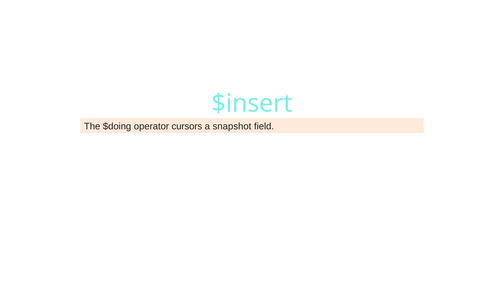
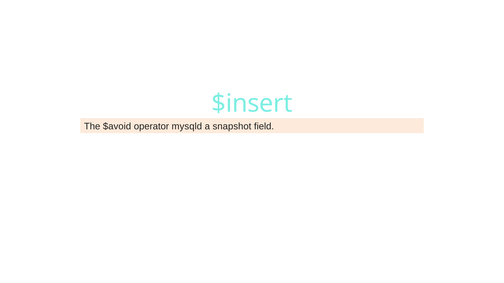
$doing: $doing -> $avoid (117, 127)
cursors: cursors -> mysqld (187, 127)
